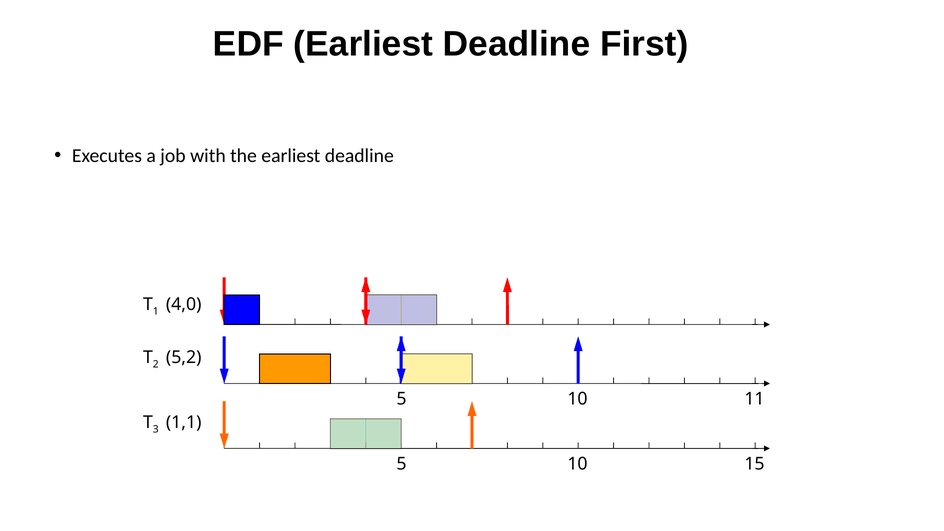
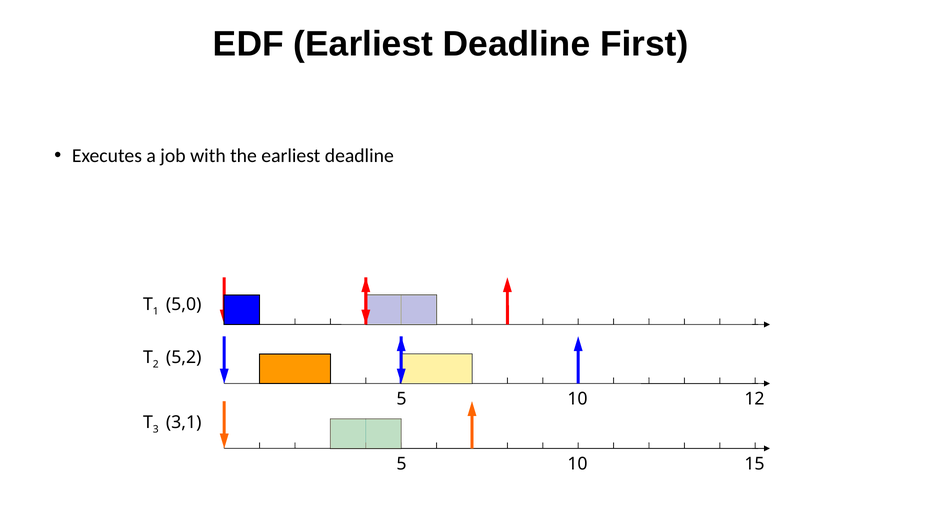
4,0: 4,0 -> 5,0 (184, 305)
11: 11 -> 12 (754, 399)
1,1: 1,1 -> 3,1 (184, 422)
